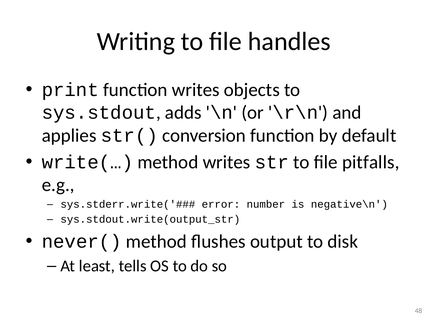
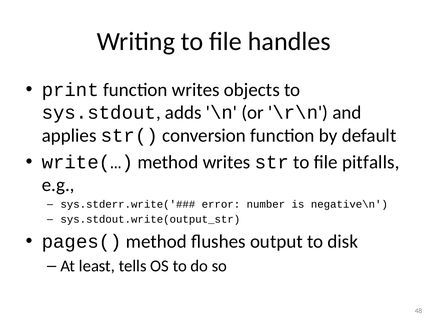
never(: never( -> pages( (82, 242)
